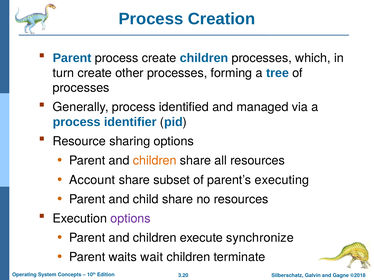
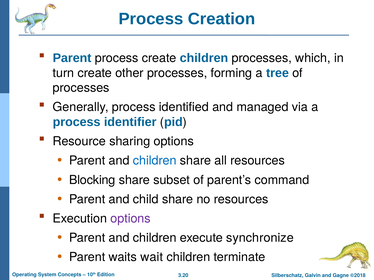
children colour: orange -> blue (155, 161)
Account: Account -> Blocking (92, 180)
executing: executing -> command (282, 180)
